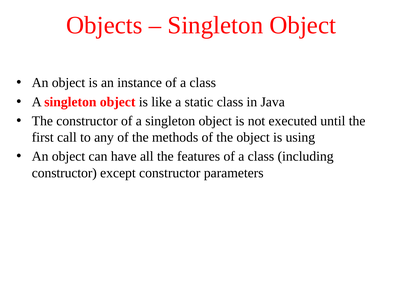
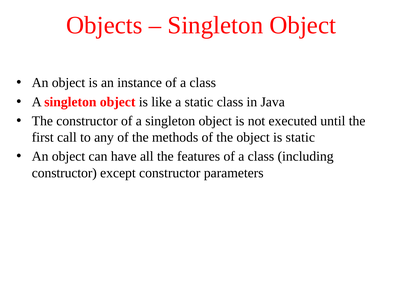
is using: using -> static (300, 137)
